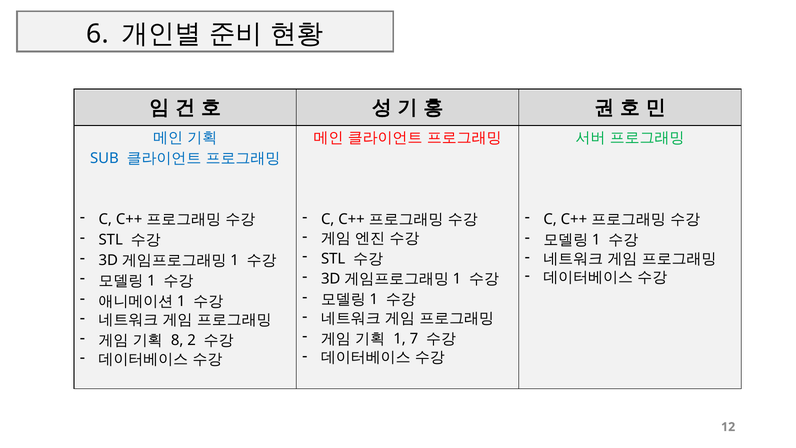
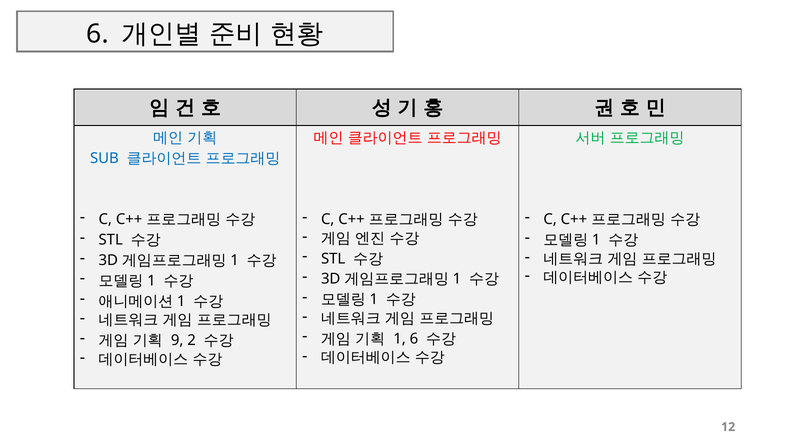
1 7: 7 -> 6 (414, 338)
8: 8 -> 9 (177, 340)
